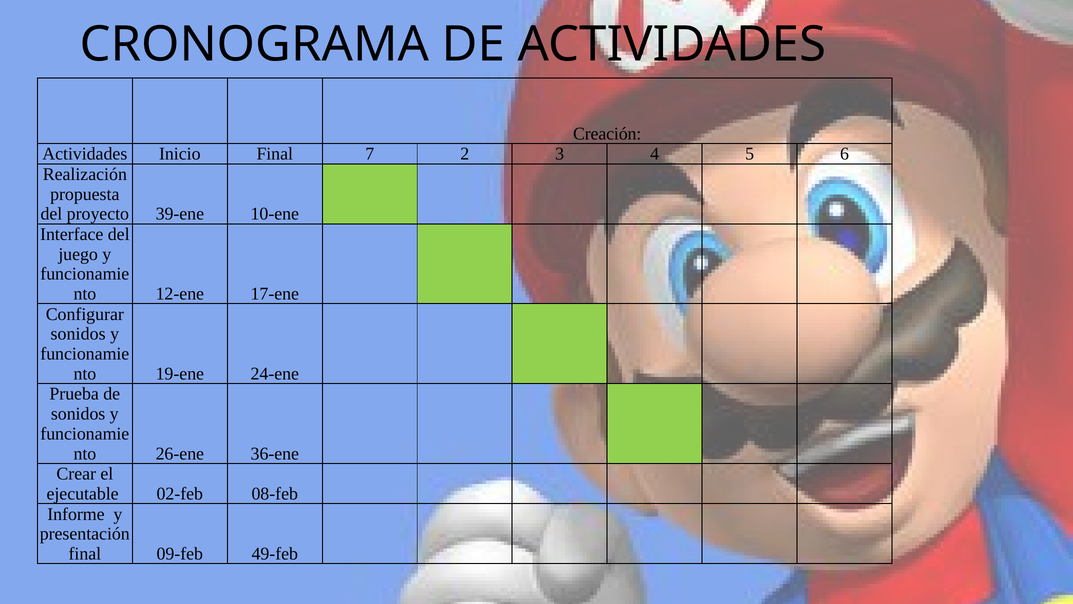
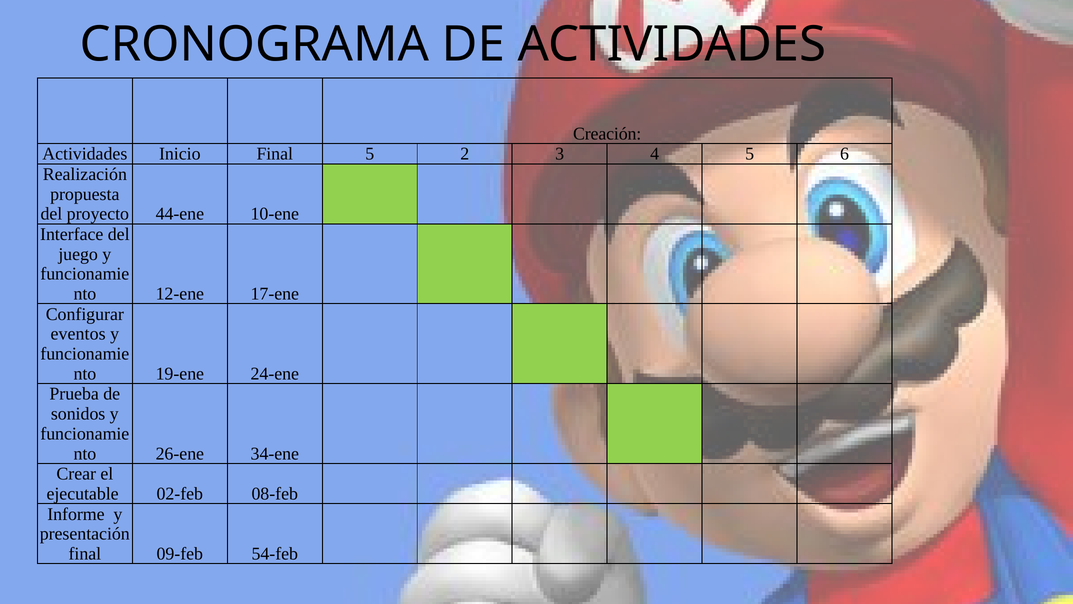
Final 7: 7 -> 5 (370, 154)
39-ene: 39-ene -> 44-ene (180, 214)
sonidos: sonidos -> eventos (78, 334)
36-ene: 36-ene -> 34-ene (275, 453)
49-feb: 49-feb -> 54-feb (275, 553)
